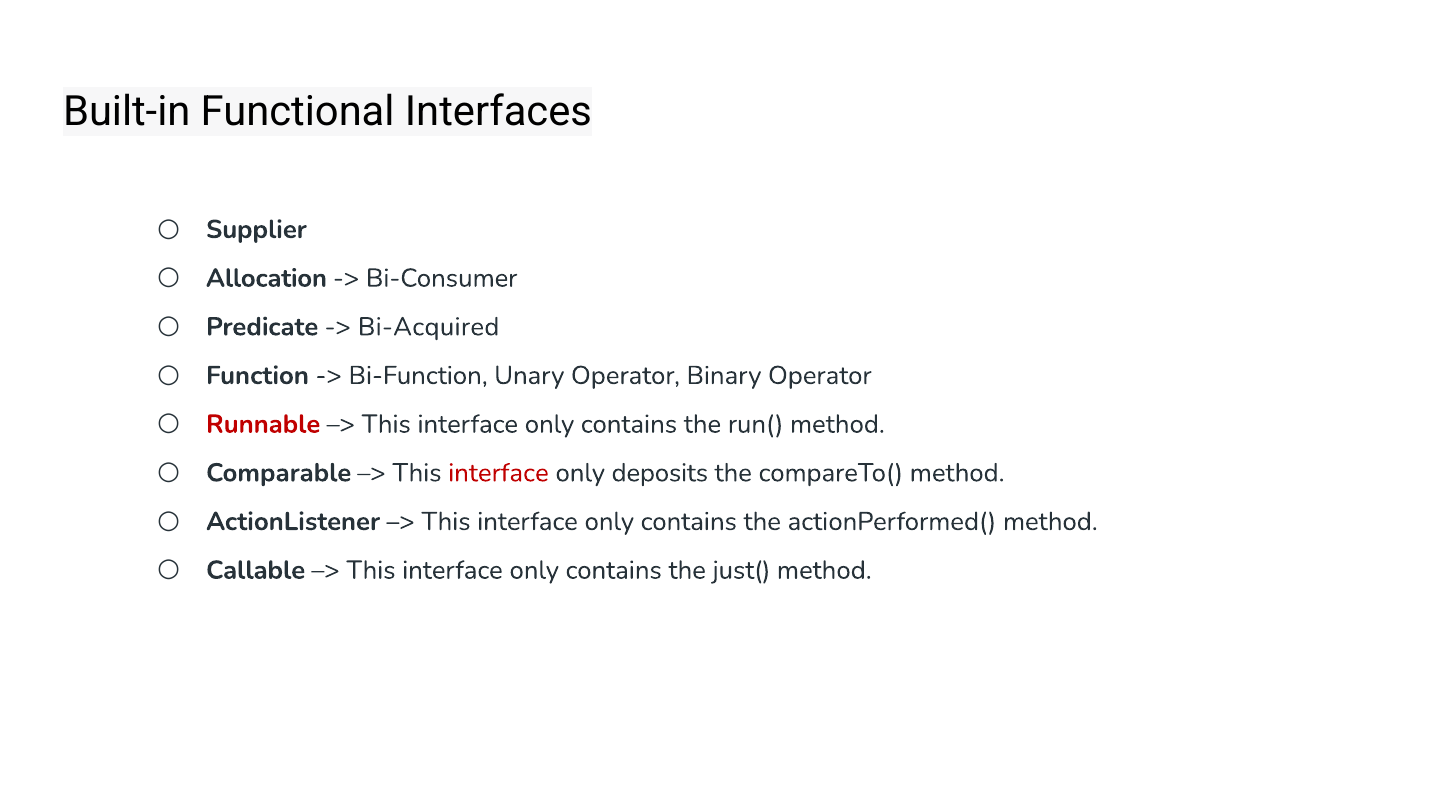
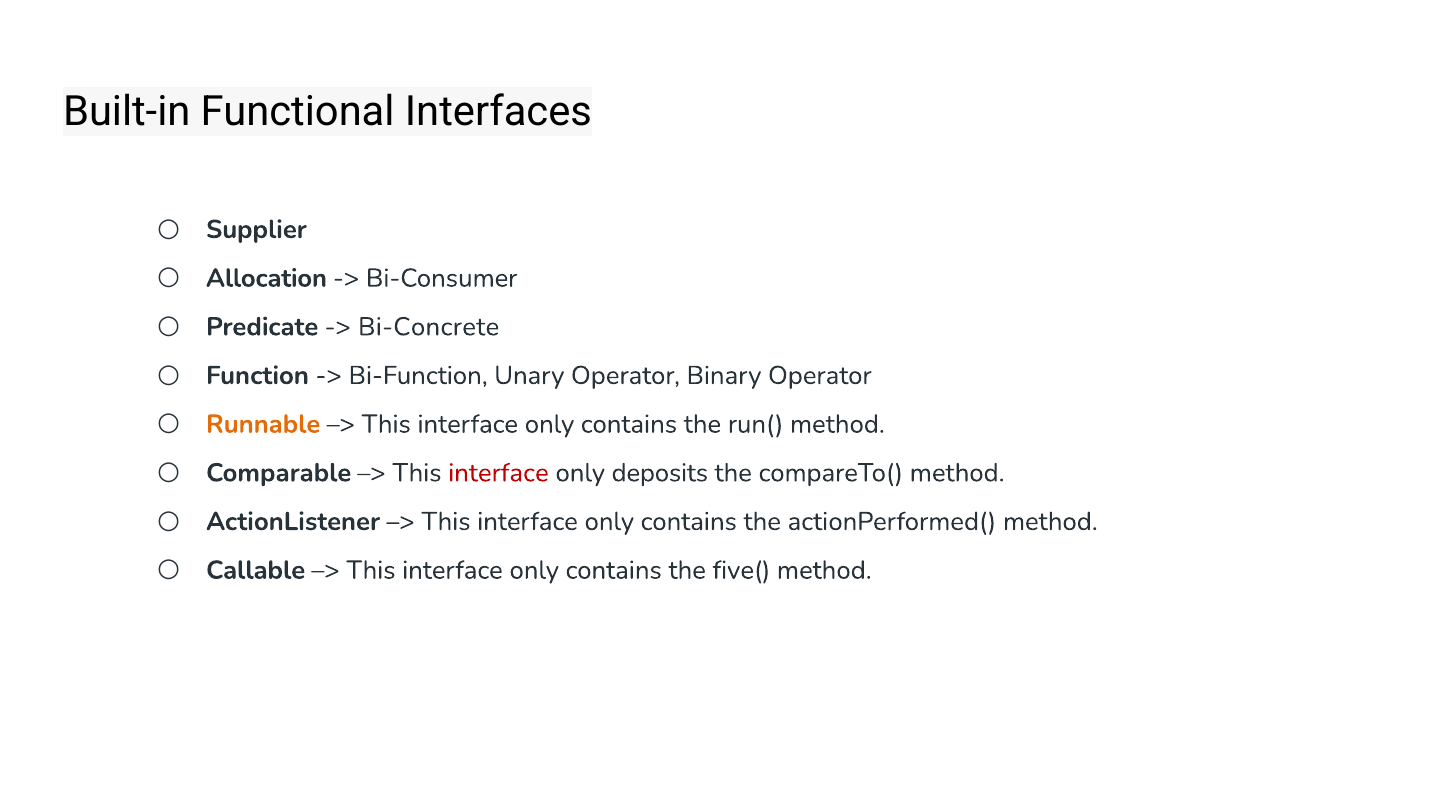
Bi-Acquired: Bi-Acquired -> Bi-Concrete (429, 327)
Runnable colour: red -> orange (263, 424)
just(: just( -> five( (741, 570)
